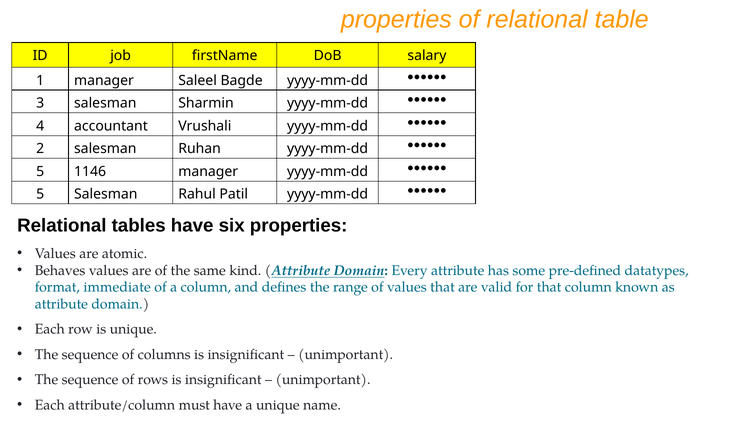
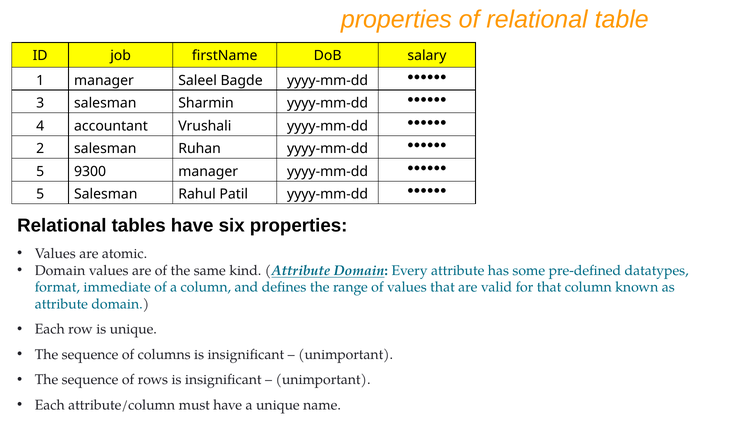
1146: 1146 -> 9300 (90, 171)
Behaves: Behaves -> Domain (60, 270)
